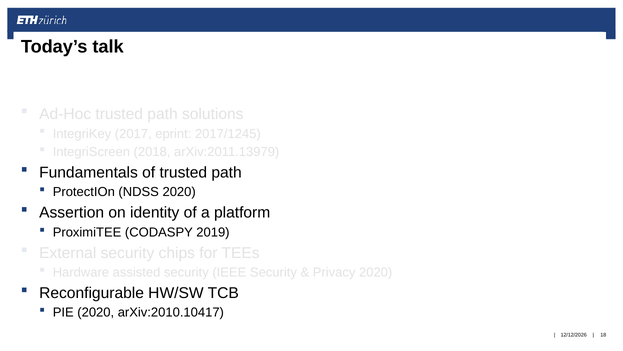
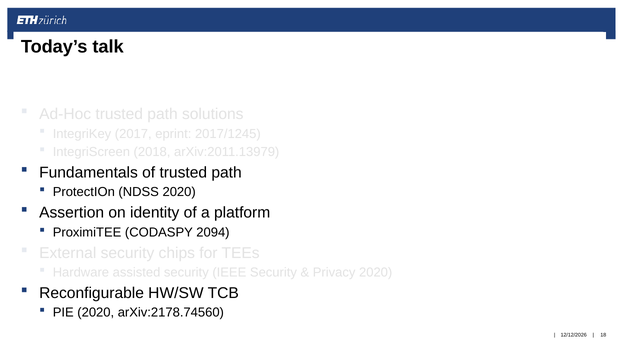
2019: 2019 -> 2094 (213, 232)
arXiv:2010.10417: arXiv:2010.10417 -> arXiv:2178.74560 (171, 312)
